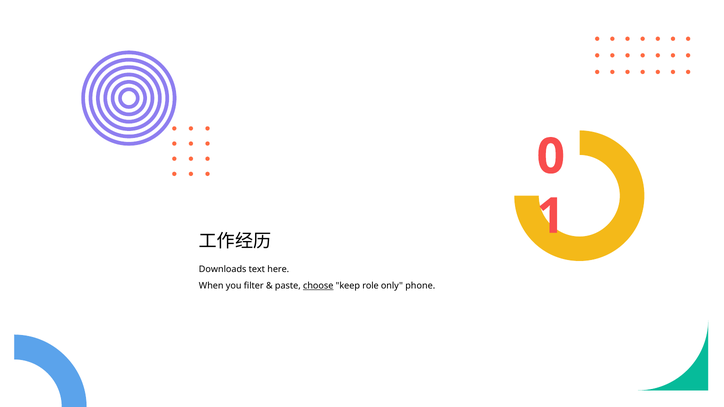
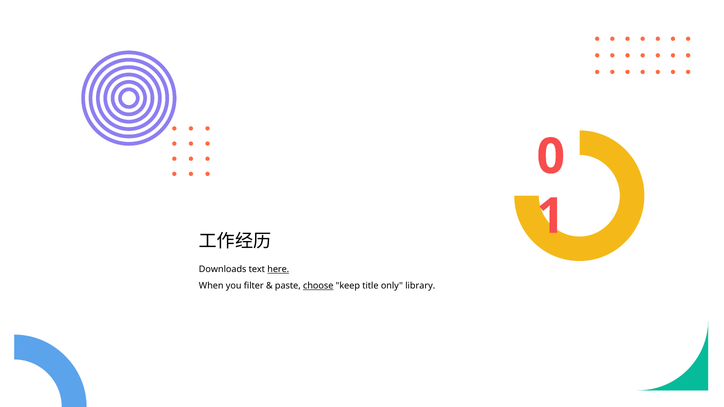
here underline: none -> present (278, 270)
role: role -> title (370, 286)
phone: phone -> library (420, 286)
